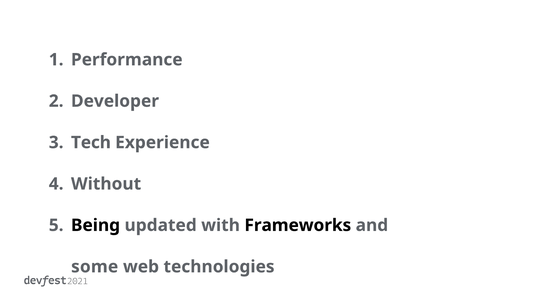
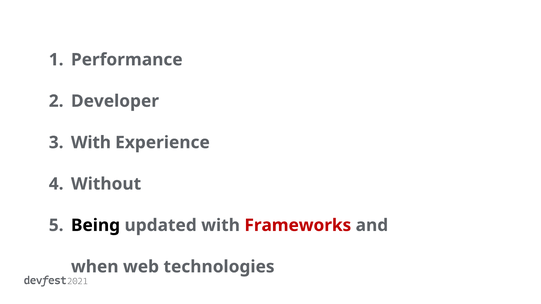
Tech: Tech -> With (91, 143)
Frameworks colour: black -> red (298, 226)
some: some -> when (95, 267)
